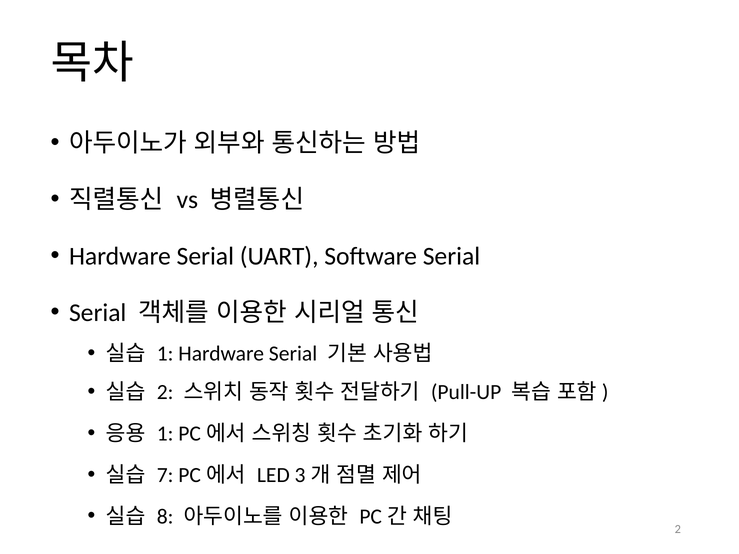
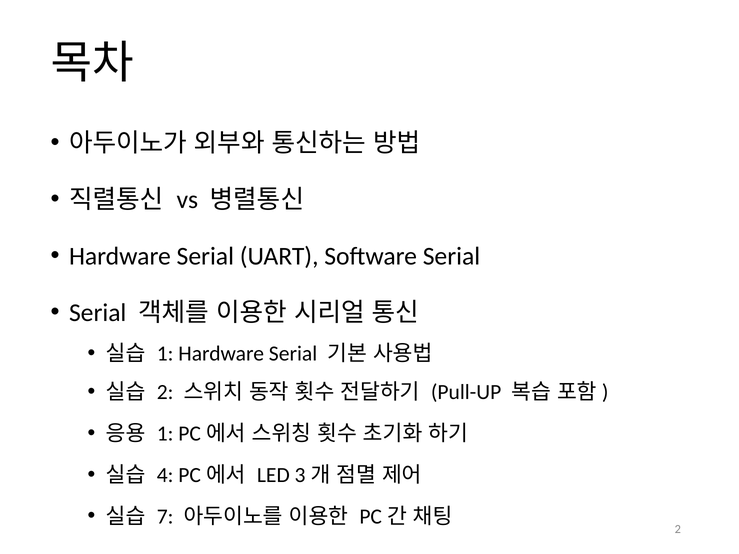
7: 7 -> 4 (165, 475)
8: 8 -> 7 (165, 517)
